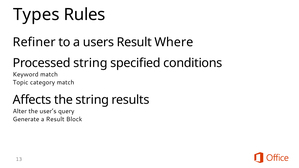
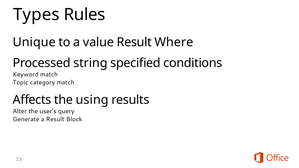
Refiner: Refiner -> Unique (34, 42)
users: users -> value (98, 42)
the string: string -> using (92, 100)
